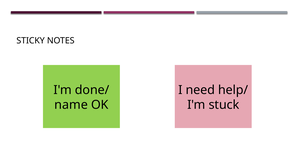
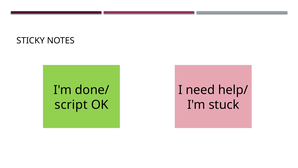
name: name -> script (71, 105)
